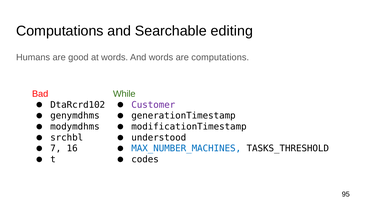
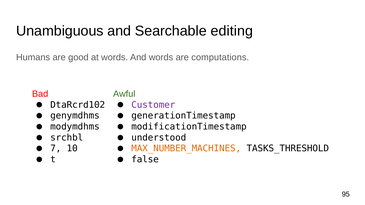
Computations: Computations -> Unambiguous (60, 31)
While: While -> Awful (124, 94)
16: 16 -> 10 (72, 149)
MAX_NUMBER_MACHINES colour: blue -> orange (186, 149)
codes: codes -> false (145, 160)
